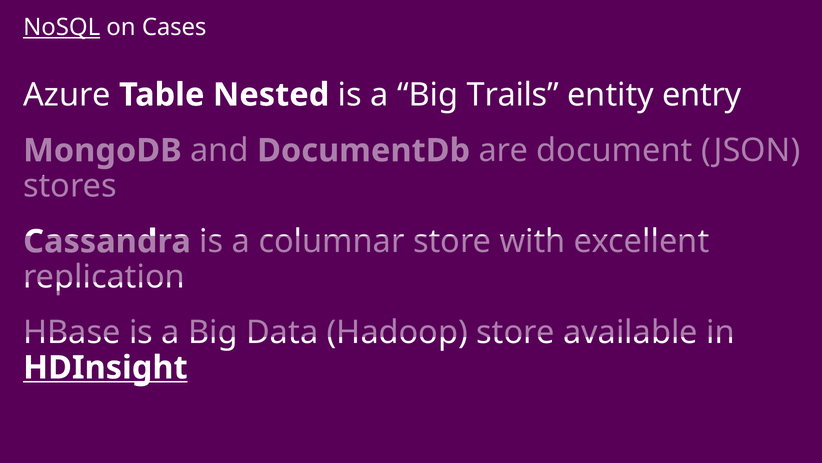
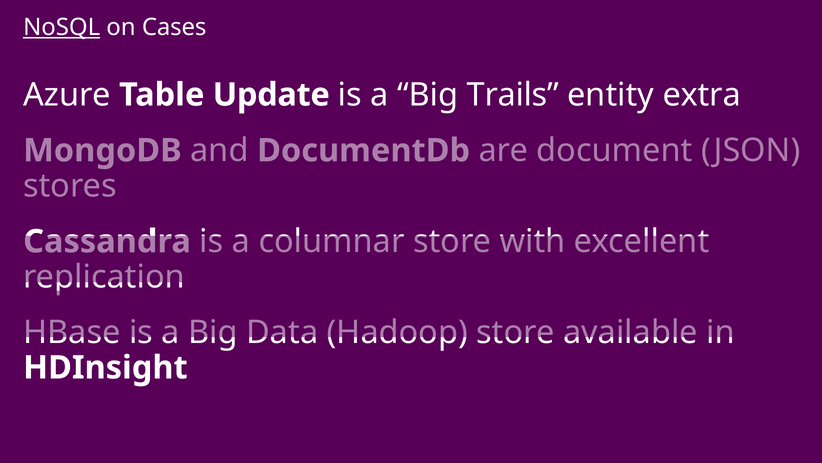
Nested: Nested -> Update (271, 95)
entry: entry -> extra (702, 95)
HDInsight underline: present -> none (105, 367)
